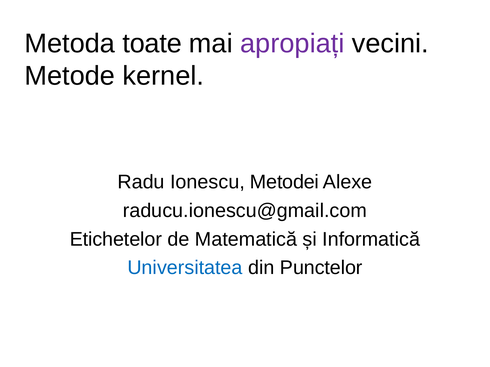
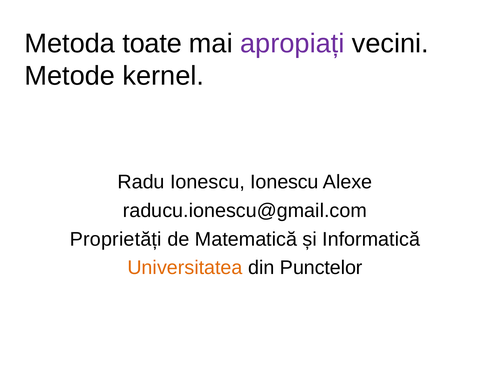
Ionescu Metodei: Metodei -> Ionescu (284, 182)
Etichetelor: Etichetelor -> Proprietăți (116, 239)
Universitatea colour: blue -> orange (185, 268)
